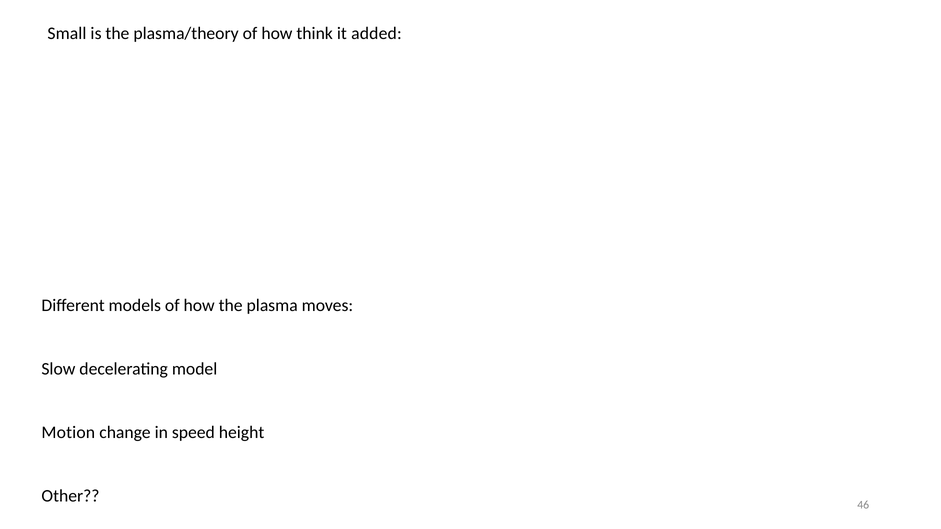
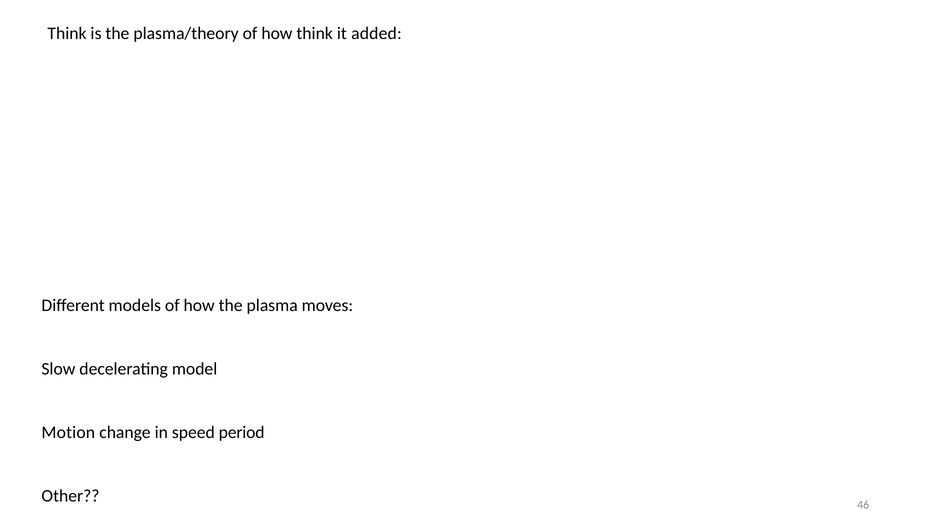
Small: Small -> Think (67, 33)
height: height -> period (242, 433)
